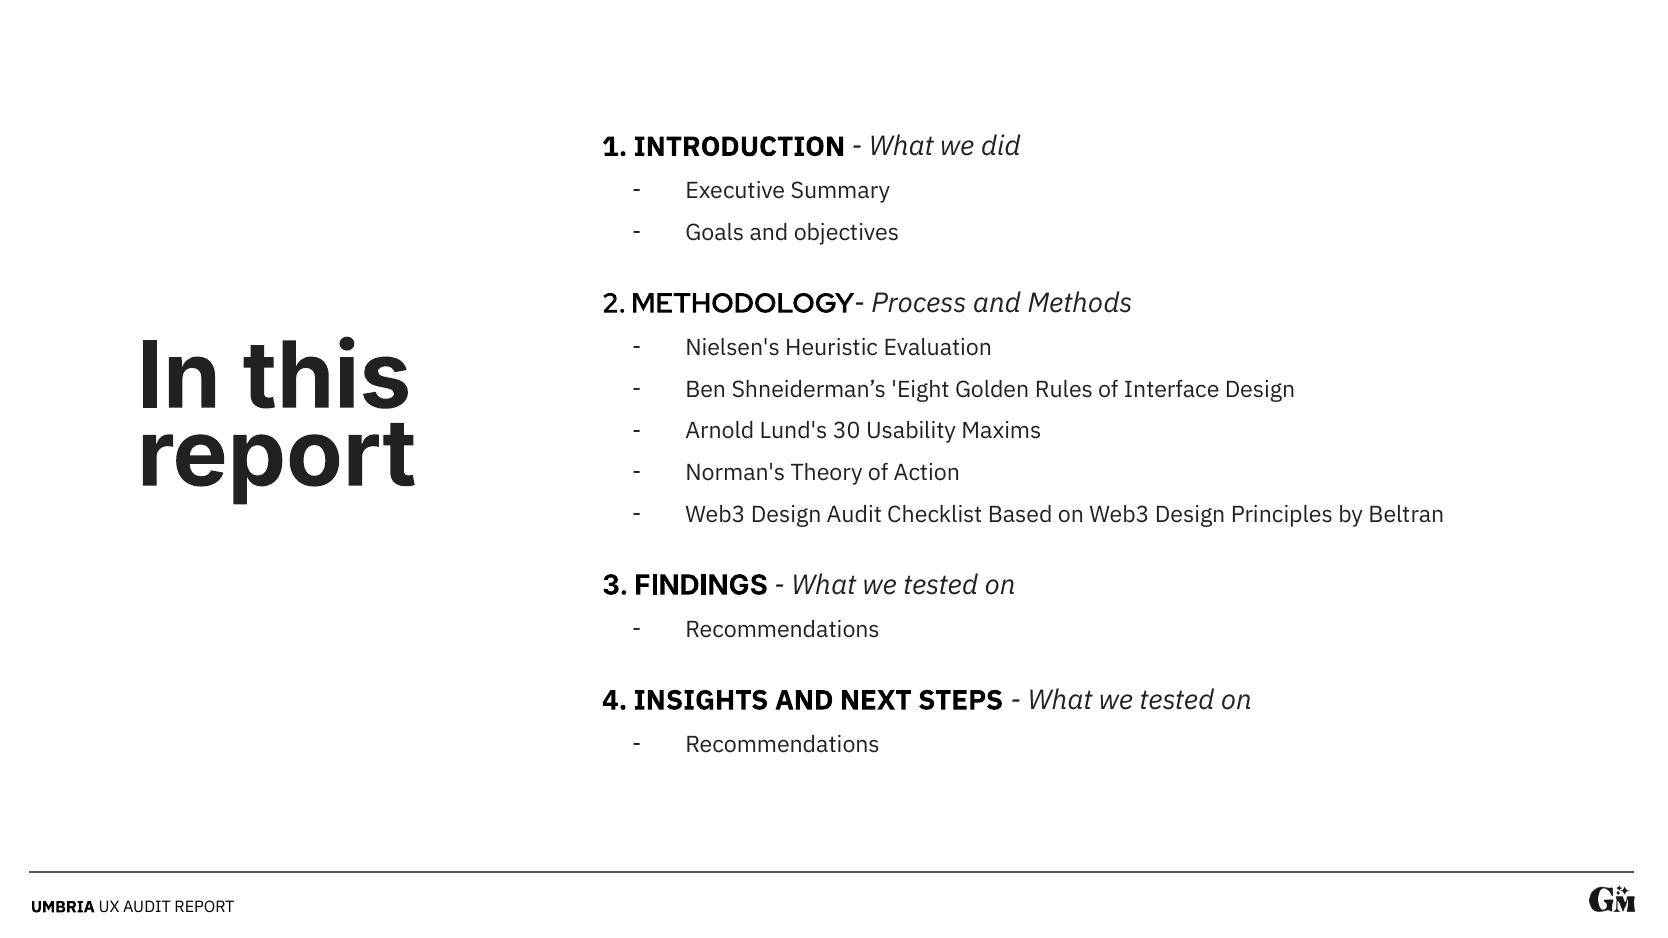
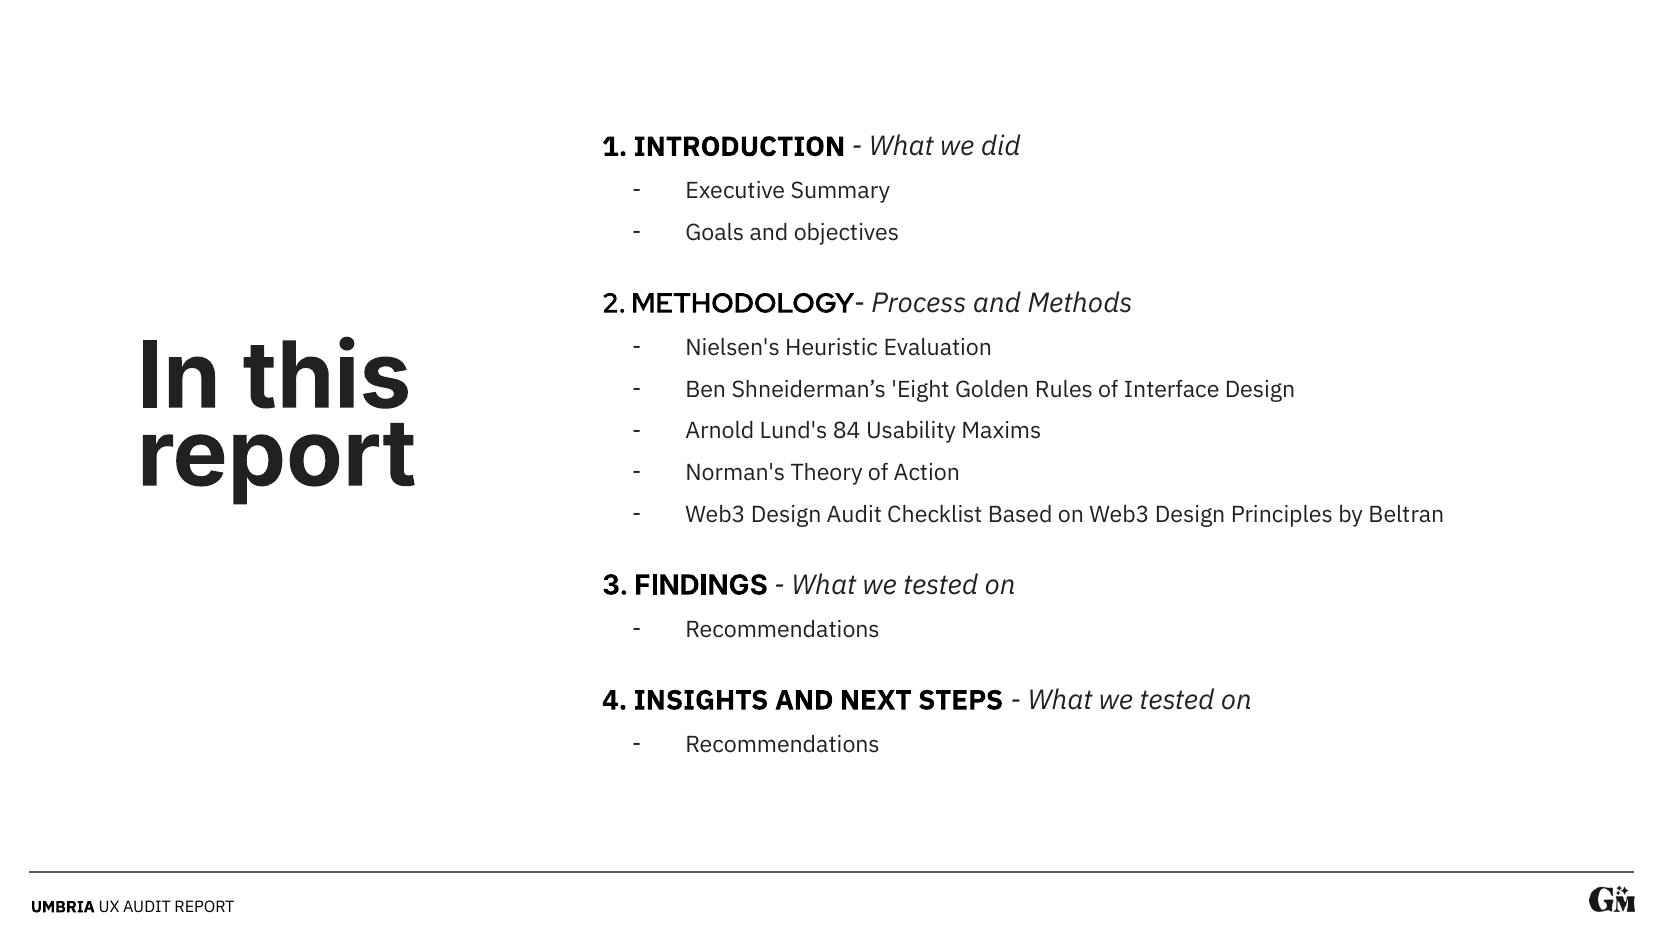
30: 30 -> 84 (847, 431)
